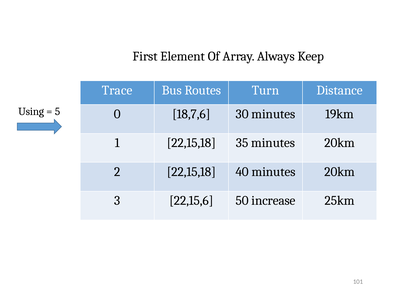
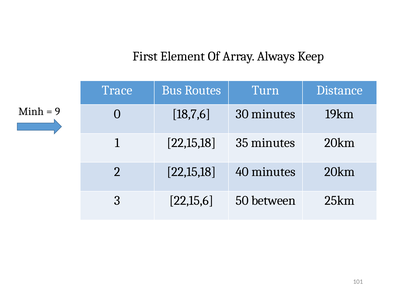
Using: Using -> Minh (31, 112)
5: 5 -> 9 (58, 112)
increase: increase -> between (273, 201)
